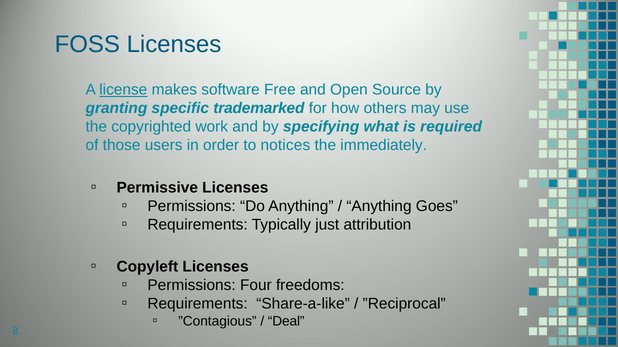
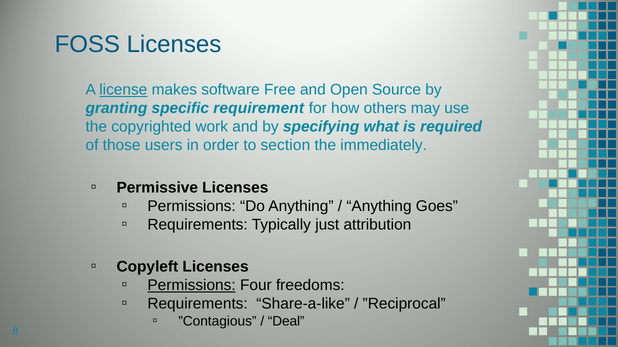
trademarked: trademarked -> requirement (259, 109)
notices: notices -> section (285, 146)
Permissions underline: none -> present (192, 286)
